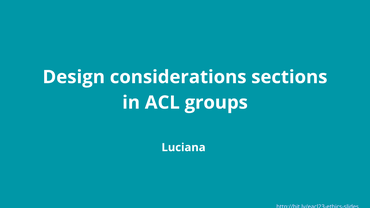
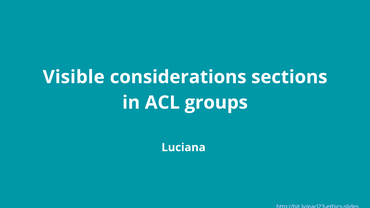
Design: Design -> Visible (74, 77)
